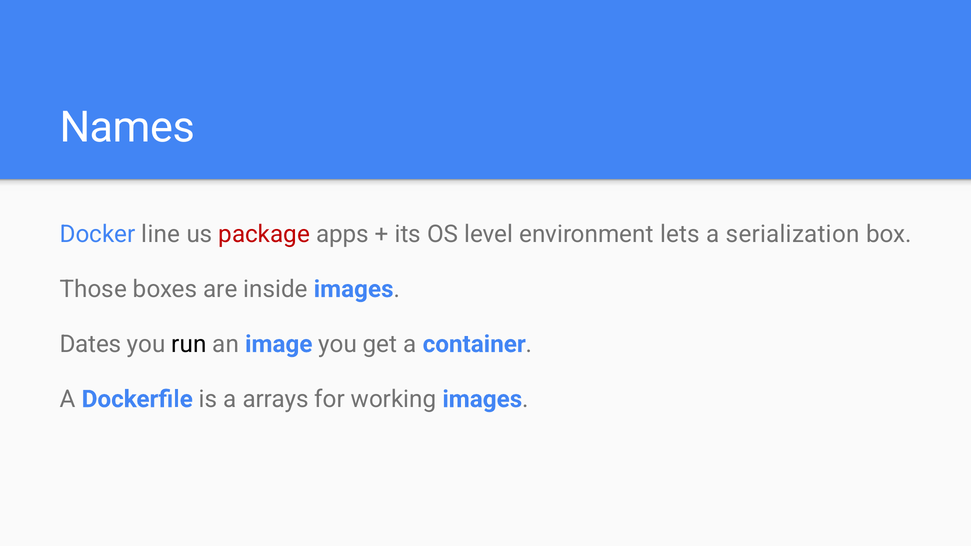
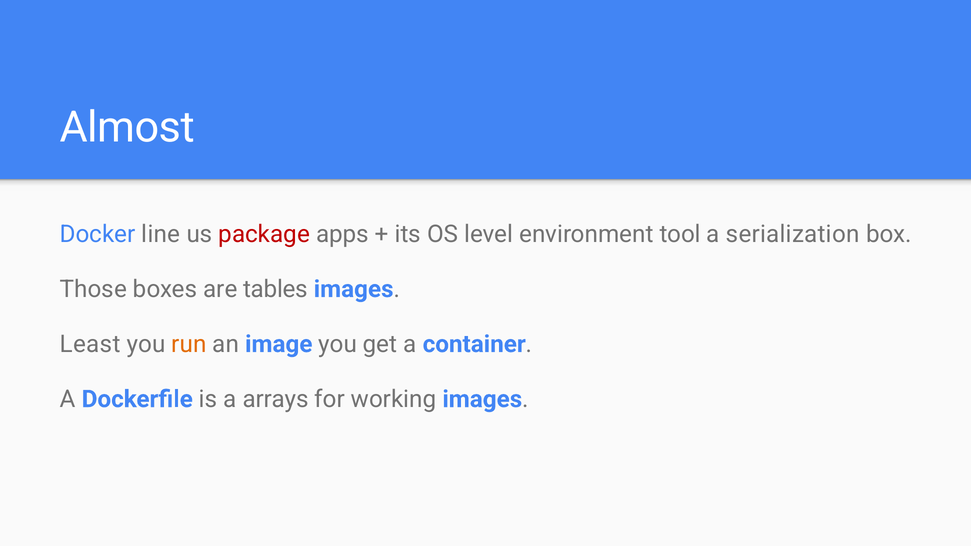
Names: Names -> Almost (127, 127)
lets: lets -> tool (680, 234)
inside: inside -> tables (276, 289)
Dates: Dates -> Least (90, 344)
run colour: black -> orange (189, 344)
